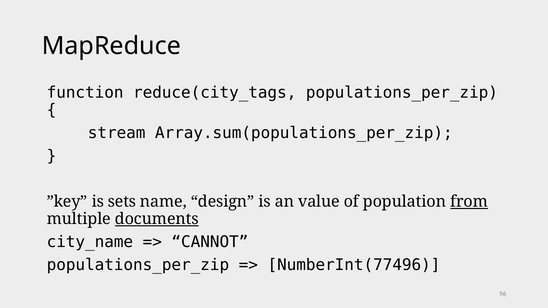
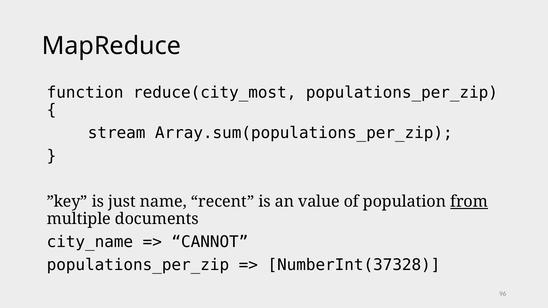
reduce(city_tags: reduce(city_tags -> reduce(city_most (215, 93)
sets: sets -> just (122, 202)
design: design -> recent (223, 202)
documents underline: present -> none (157, 219)
NumberInt(77496: NumberInt(77496 -> NumberInt(37328 (354, 265)
